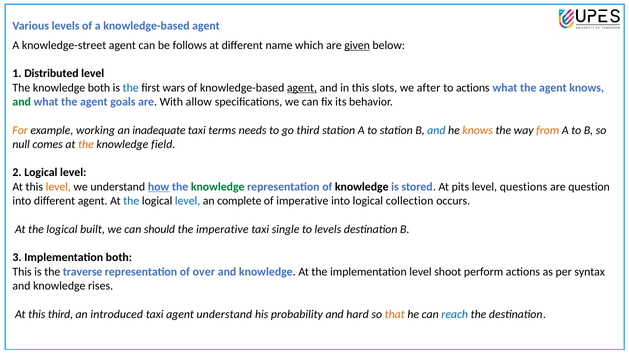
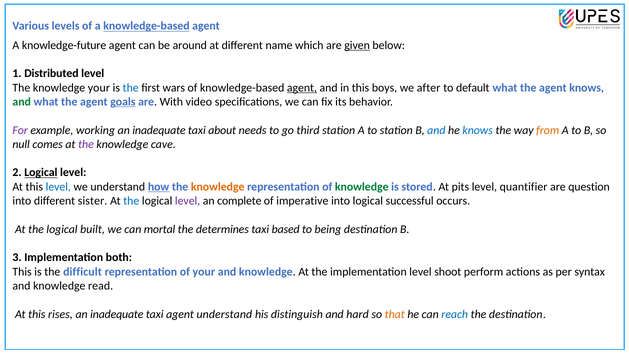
knowledge-based underline: none -> present (146, 26)
knowledge-street: knowledge-street -> knowledge-future (64, 45)
follows: follows -> around (190, 45)
knowledge both: both -> your (99, 88)
slots: slots -> boys (385, 88)
to actions: actions -> default (473, 88)
goals underline: none -> present (123, 102)
allow: allow -> video (199, 102)
For colour: orange -> purple (20, 130)
terms: terms -> about (222, 130)
knows colour: orange -> blue (478, 130)
the colour: orange -> purple (86, 144)
field: field -> cave (163, 144)
Logical underline: none -> present (41, 173)
level colour: orange -> blue (58, 187)
knowledge colour: green -> orange (218, 187)
knowledge colour: black -> green (362, 187)
questions: questions -> quantifier (524, 187)
different agent: agent -> sister (93, 201)
level colour: blue -> purple (188, 201)
collection: collection -> successful (410, 201)
should: should -> mortal (160, 229)
the imperative: imperative -> determines (222, 229)
single: single -> based (286, 229)
to levels: levels -> being (328, 229)
traverse: traverse -> difficult (83, 272)
of over: over -> your (204, 272)
rises: rises -> read (101, 286)
this third: third -> rises (60, 314)
introduced: introduced -> inadequate (117, 314)
probability: probability -> distinguish (297, 314)
